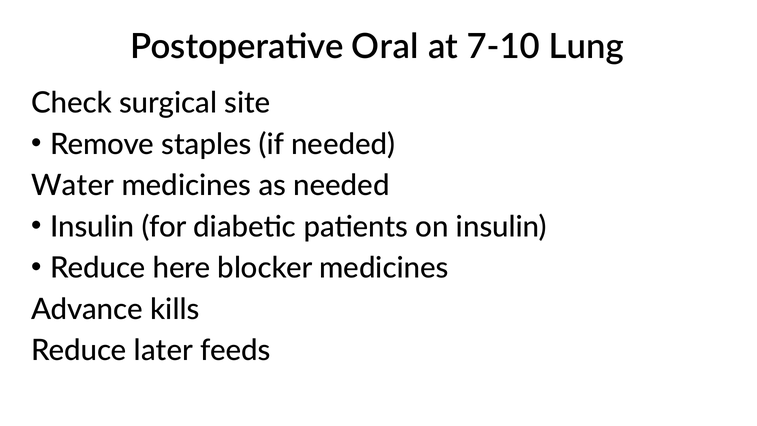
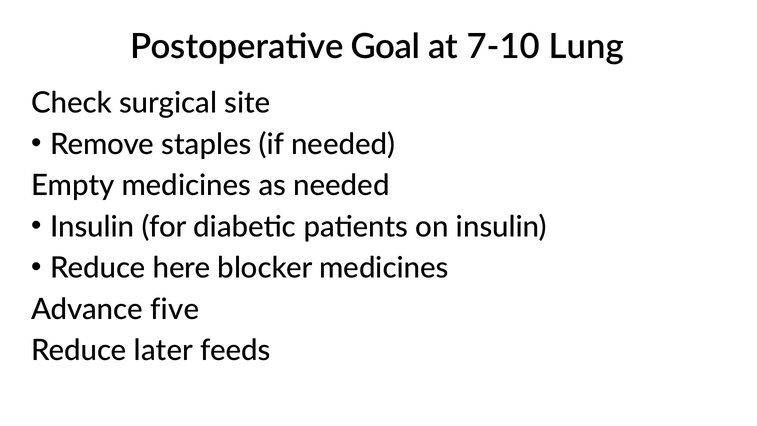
Oral: Oral -> Goal (385, 47)
Water: Water -> Empty (73, 186)
kills: kills -> five (175, 309)
